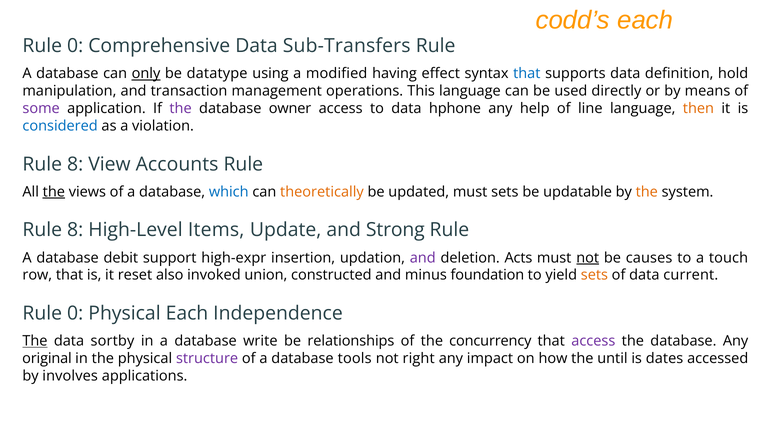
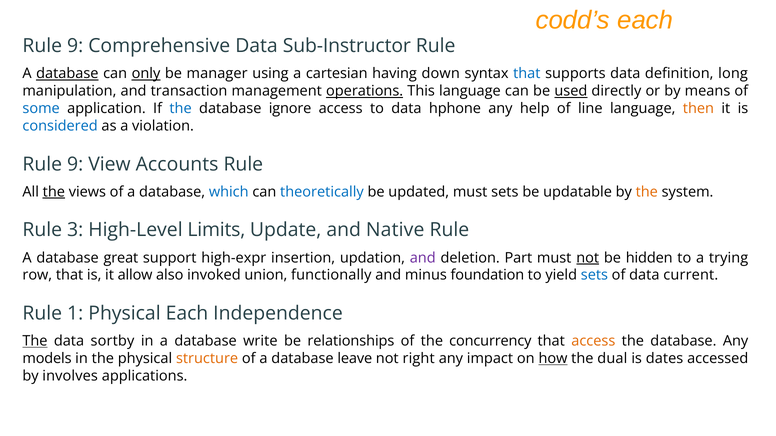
0: 0 -> 9 (75, 46)
Sub-Transfers: Sub-Transfers -> Sub-Instructor (347, 46)
database underline: none -> present (67, 74)
datatype: datatype -> manager (217, 74)
modified: modified -> cartesian (337, 74)
effect: effect -> down (441, 74)
hold: hold -> long (733, 74)
operations underline: none -> present (365, 91)
used underline: none -> present (571, 91)
some colour: purple -> blue (41, 109)
the colour: purple -> blue (181, 109)
owner: owner -> ignore (290, 109)
8: 8 -> 9 (75, 164)
theoretically colour: orange -> blue (322, 192)
8: 8 -> 3 (75, 230)
Items: Items -> Limits (216, 230)
Strong: Strong -> Native (395, 230)
debit: debit -> great (121, 258)
Acts: Acts -> Part (518, 258)
causes: causes -> hidden (649, 258)
touch: touch -> trying (729, 258)
reset: reset -> allow (135, 275)
constructed: constructed -> functionally (331, 275)
sets colour: orange -> blue (594, 275)
0: 0 -> 1 (75, 314)
access colour: purple -> orange (593, 341)
original: original -> models (47, 359)
structure colour: purple -> orange (207, 359)
tools: tools -> leave (355, 359)
how underline: none -> present (553, 359)
until: until -> dual (612, 359)
